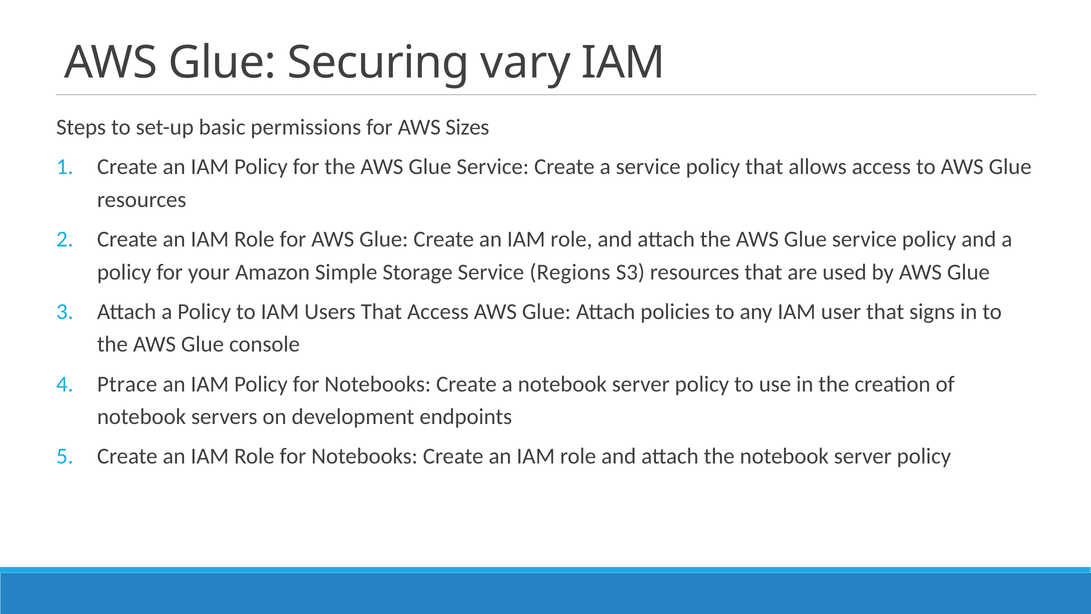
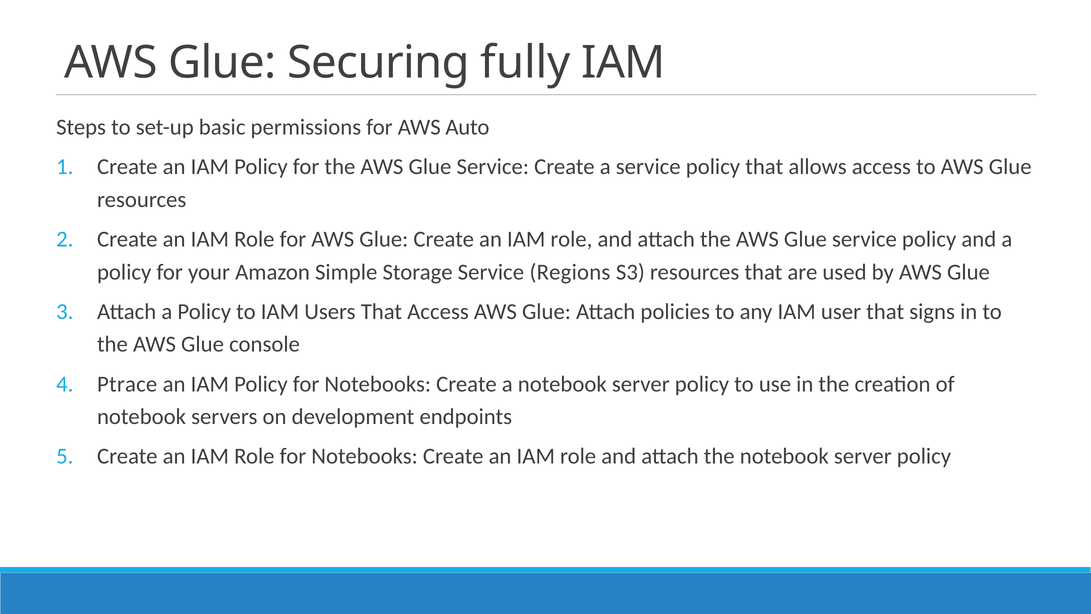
vary: vary -> fully (526, 63)
Sizes: Sizes -> Auto (467, 127)
